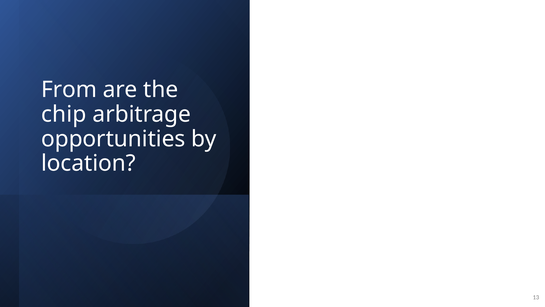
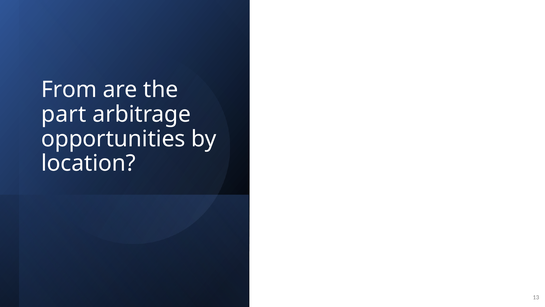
chip: chip -> part (64, 114)
